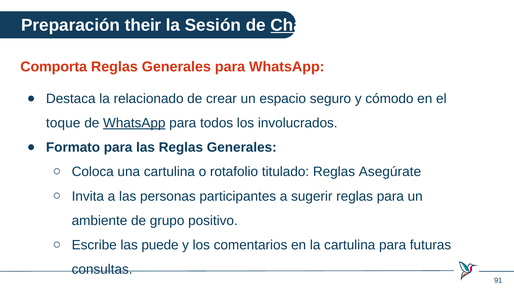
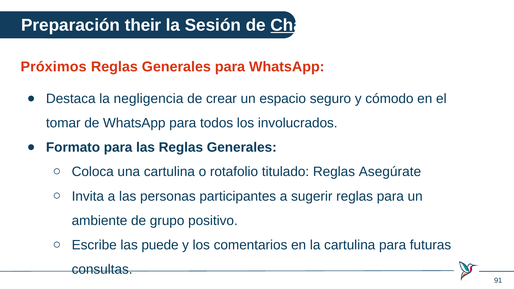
Comporta: Comporta -> Próximos (54, 67)
relacionado: relacionado -> negligencia (149, 99)
toque: toque -> tomar (63, 123)
WhatsApp underline: present -> none (134, 123)
